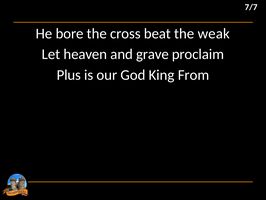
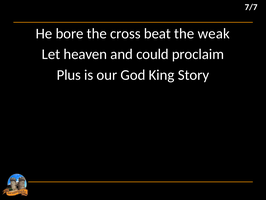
grave: grave -> could (152, 54)
From: From -> Story (193, 75)
